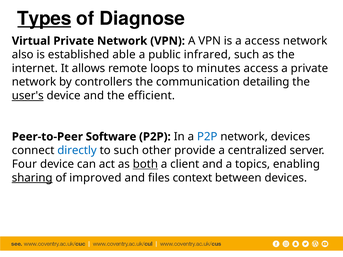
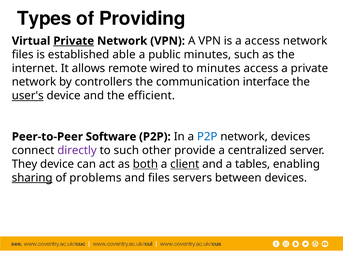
Types underline: present -> none (44, 19)
Diagnose: Diagnose -> Providing (142, 19)
Private underline: none -> present (74, 41)
also: also -> files (23, 55)
public infrared: infrared -> minutes (207, 55)
loops: loops -> wired (165, 68)
detailing: detailing -> interface (266, 82)
directly colour: blue -> purple (77, 151)
Four: Four -> They (25, 164)
client underline: none -> present (185, 164)
topics: topics -> tables (253, 164)
improved: improved -> problems (95, 178)
context: context -> servers (192, 178)
